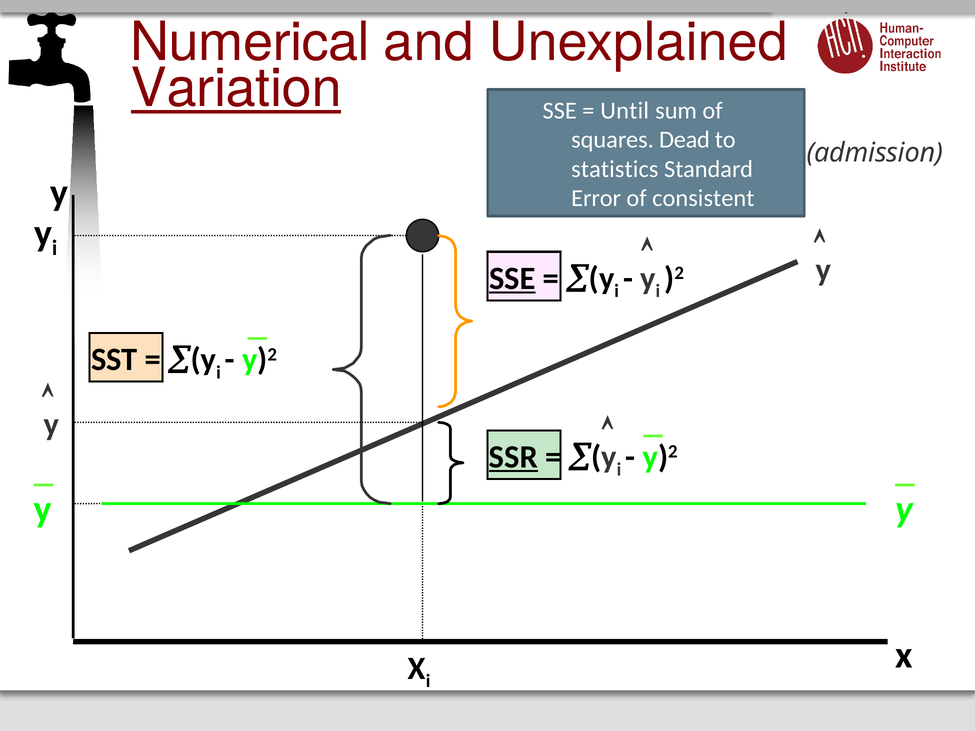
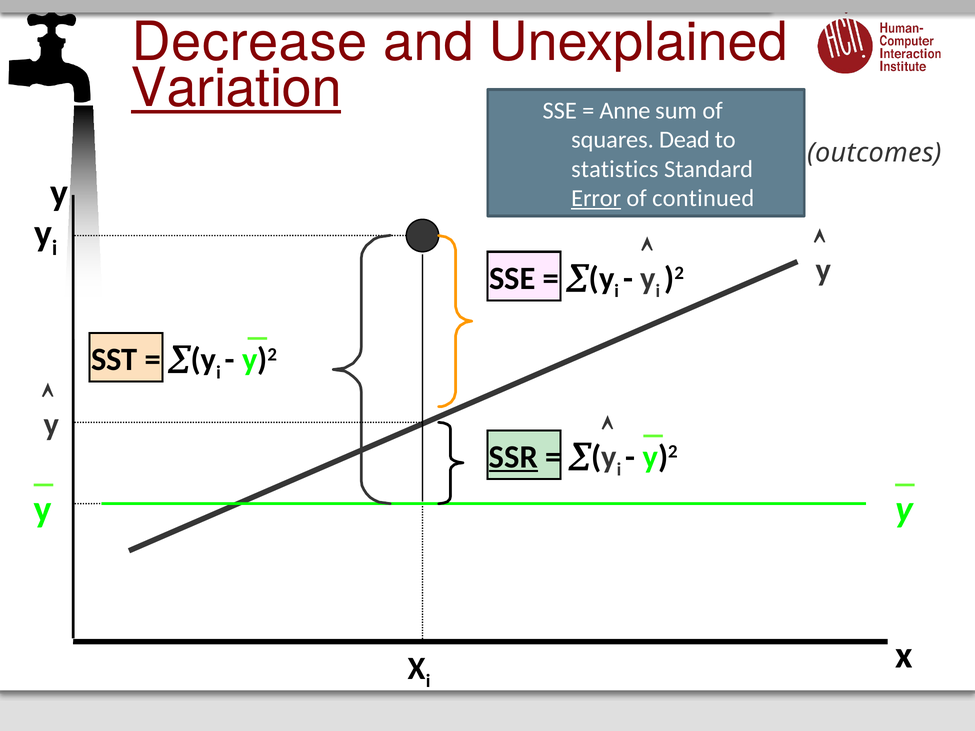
Numerical: Numerical -> Decrease (250, 43)
Until: Until -> Anne (625, 111)
admission: admission -> outcomes (875, 153)
Error underline: none -> present (596, 198)
consistent: consistent -> continued (703, 198)
SSE underline: present -> none (512, 279)
